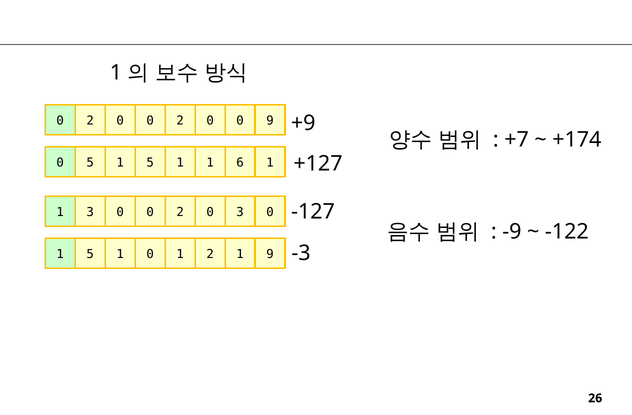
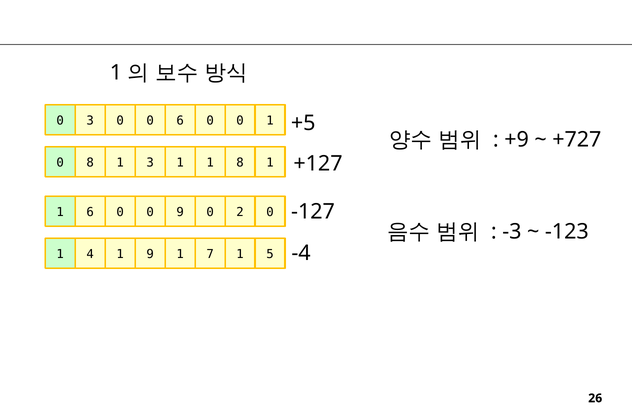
2: 2 -> 3 (90, 121)
2: 2 -> 6 (180, 121)
0 9: 9 -> 1 (270, 121)
+9: +9 -> +5 (303, 123)
+7: +7 -> +9 (517, 140)
+174: +174 -> +727 (577, 140)
0 5: 5 -> 8 (90, 162)
5: 5 -> 3 (150, 162)
1 6: 6 -> 8 (240, 162)
1 3: 3 -> 6 (90, 212)
2: 2 -> 9 (180, 212)
0 3: 3 -> 2 (240, 212)
-9: -9 -> -3 (512, 232)
-122: -122 -> -123 (567, 232)
-3: -3 -> -4 (301, 253)
5: 5 -> 4 (90, 254)
1 0: 0 -> 9 (150, 254)
1 2: 2 -> 7 (210, 254)
1 9: 9 -> 5 (270, 254)
